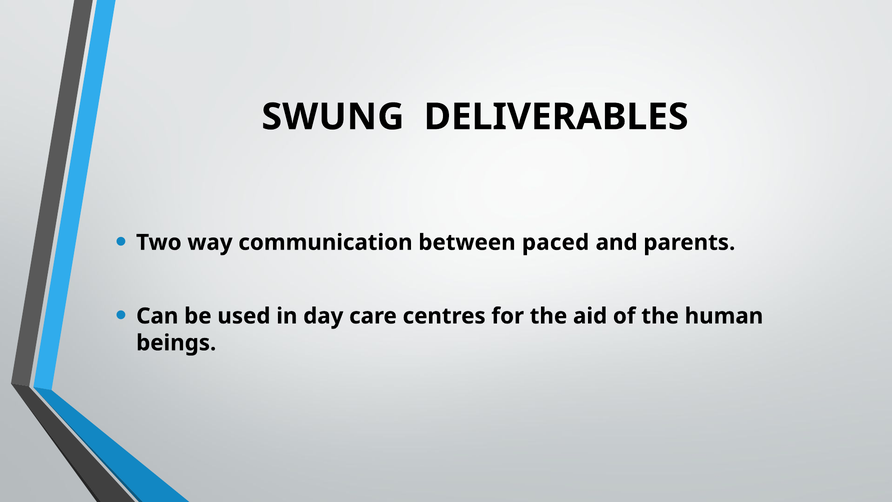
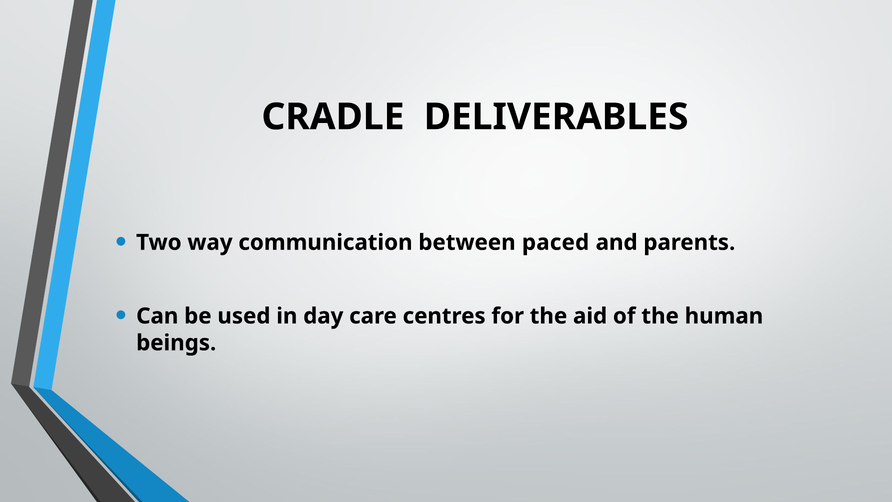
SWUNG: SWUNG -> CRADLE (333, 117)
